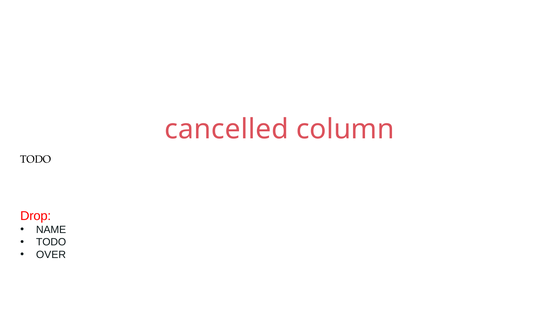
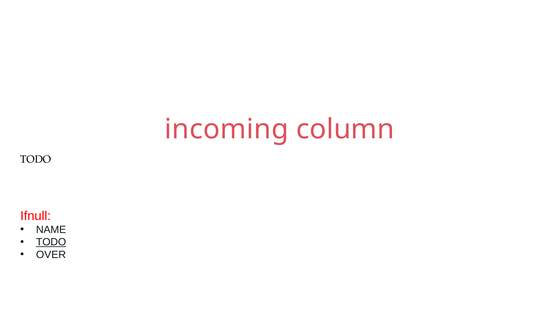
cancelled: cancelled -> incoming (227, 129)
Drop: Drop -> Ifnull (36, 216)
TODO underline: none -> present (51, 243)
